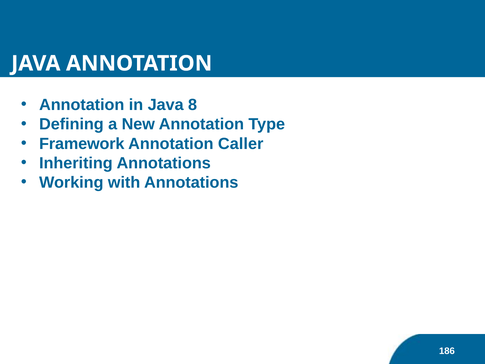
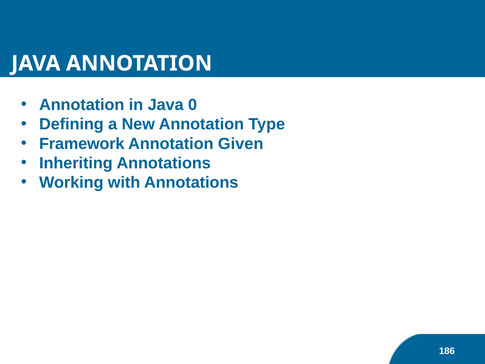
8: 8 -> 0 (193, 105)
Caller: Caller -> Given (241, 144)
